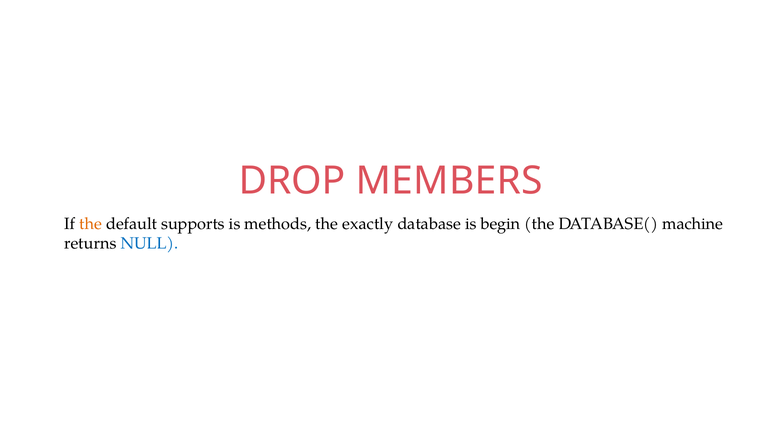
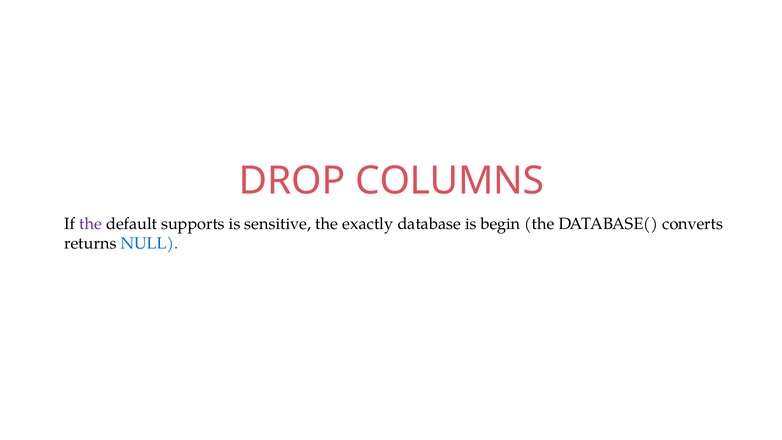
MEMBERS: MEMBERS -> COLUMNS (450, 181)
the colour: orange -> purple (91, 224)
methods: methods -> sensitive (278, 224)
machine: machine -> converts (693, 224)
